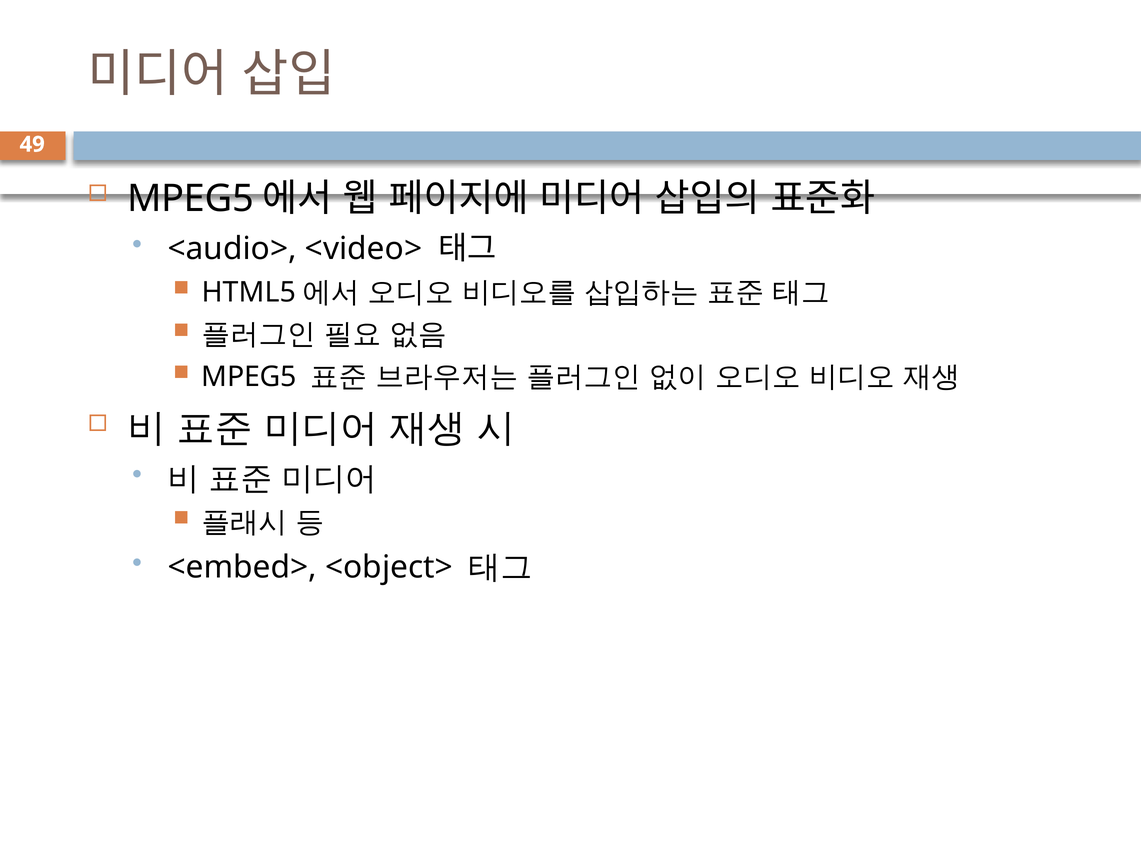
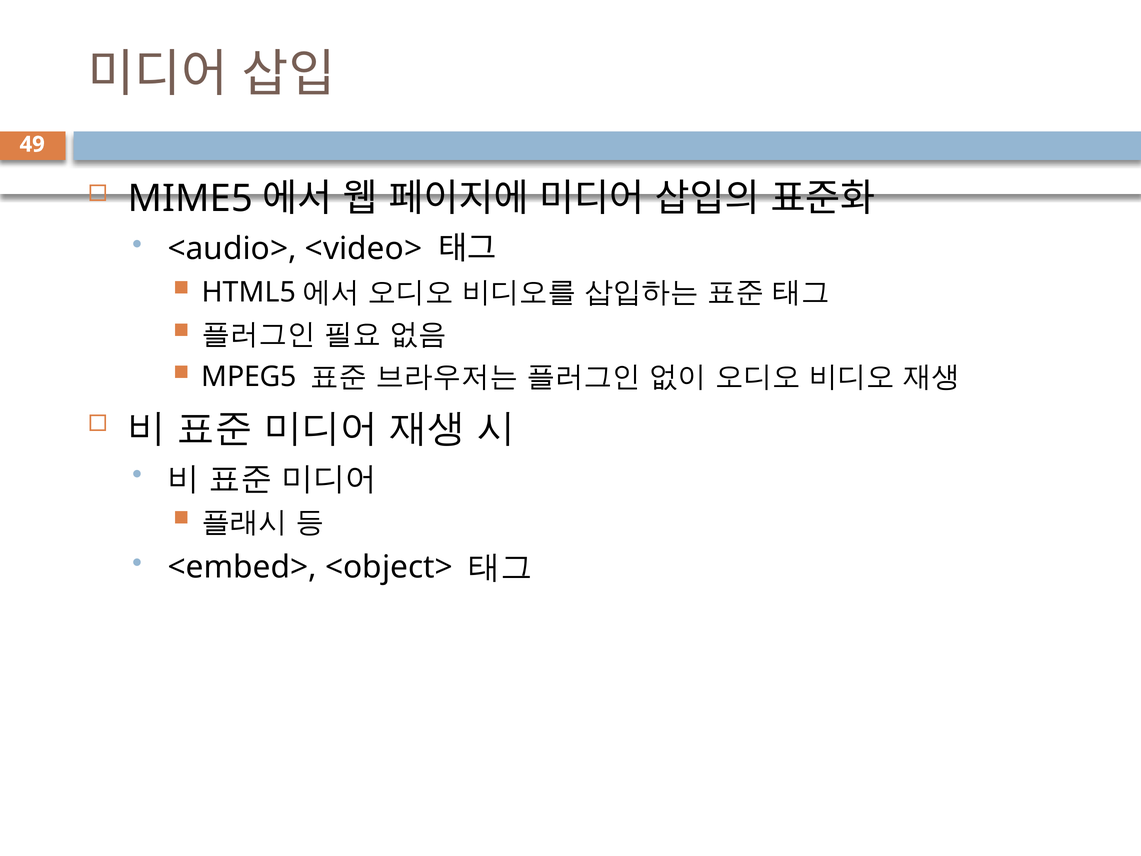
MPEG5: MPEG5 -> MIME5 (190, 198)
